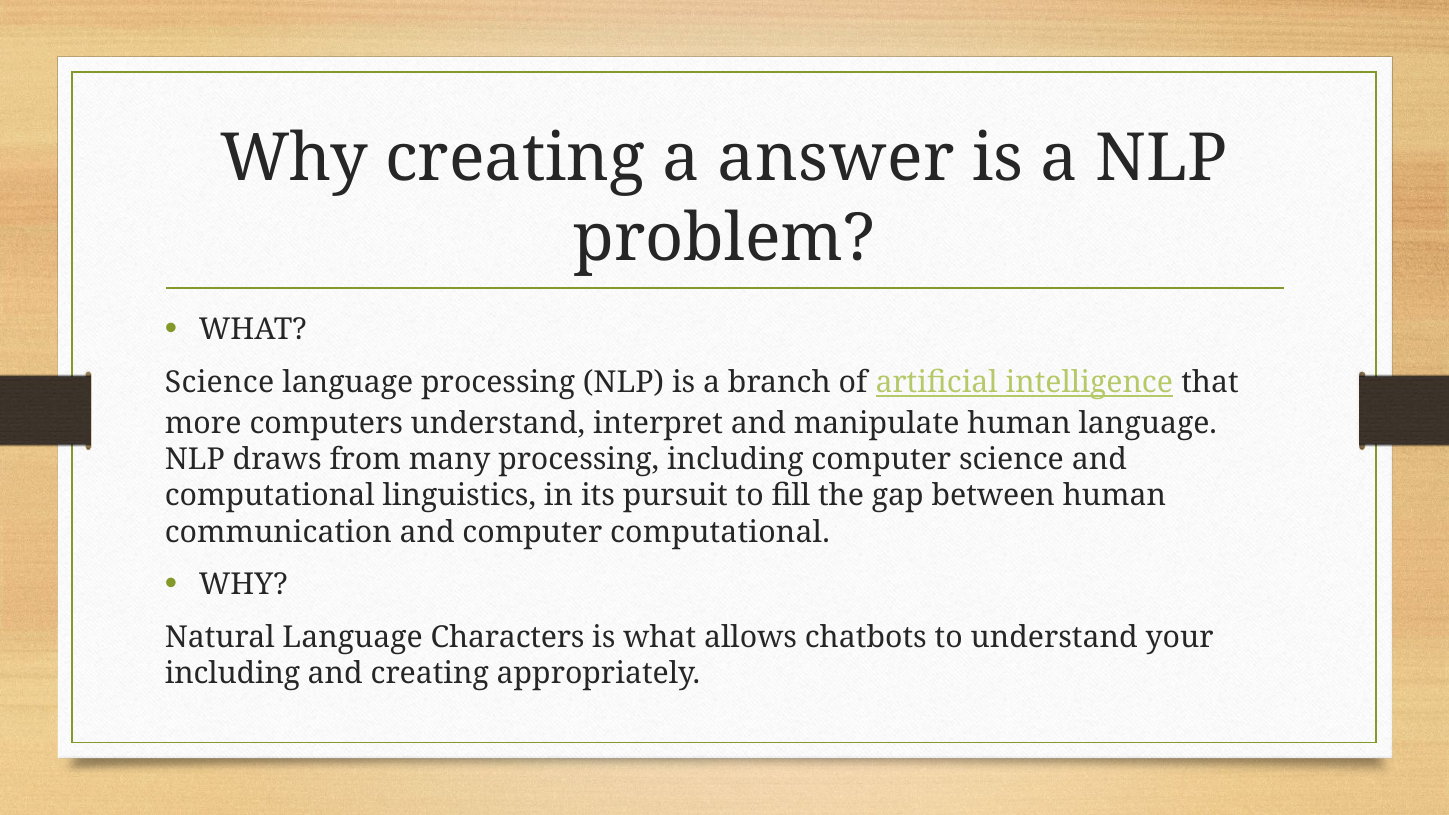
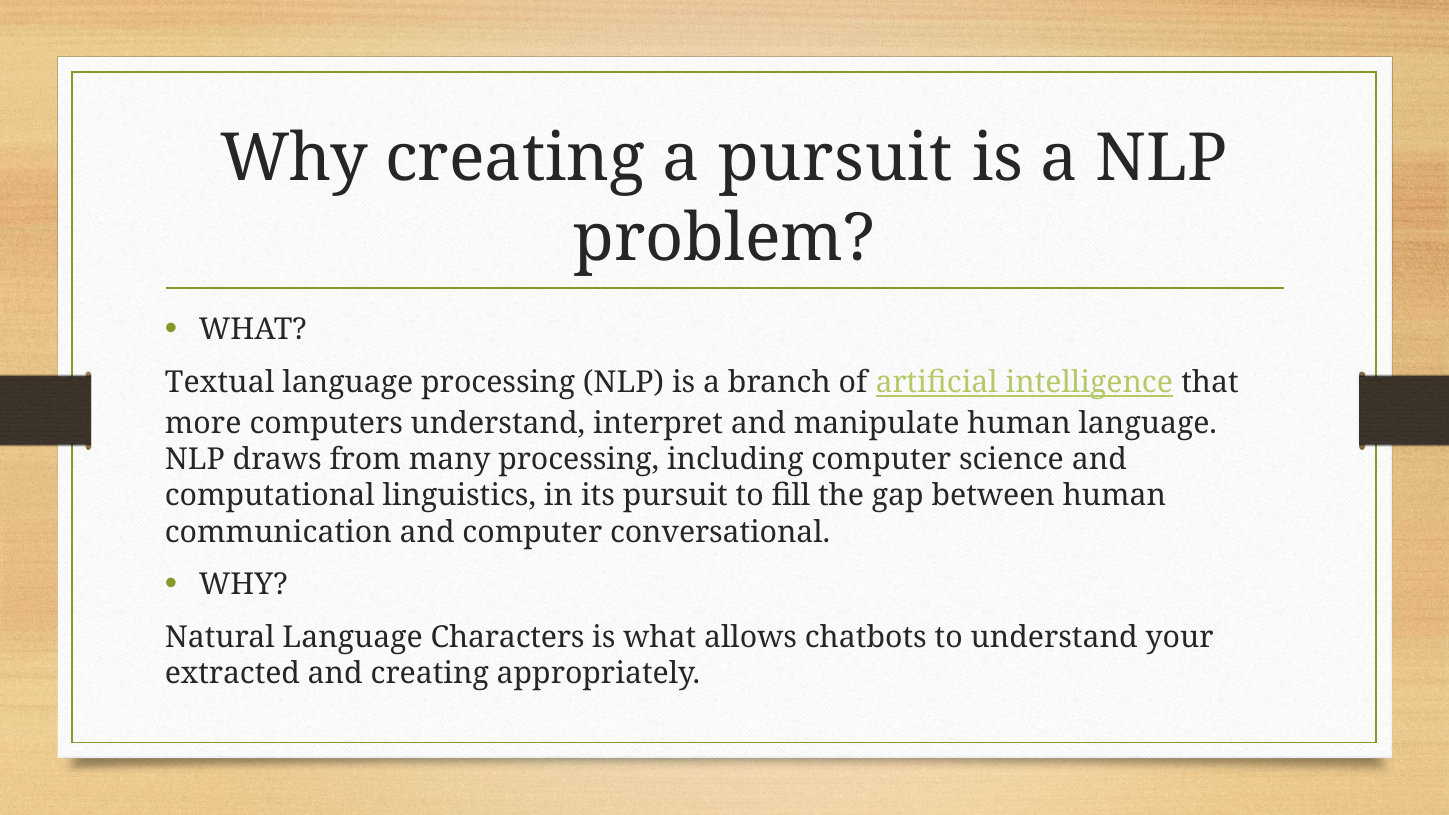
a answer: answer -> pursuit (836, 159)
Science: Science -> Textual (220, 382)
computer computational: computational -> conversational (720, 532)
including: including -> extracted (232, 673)
